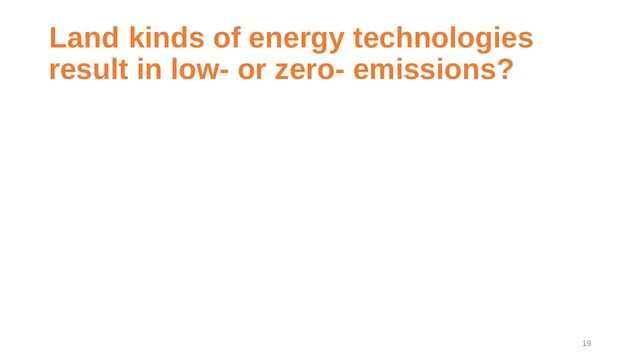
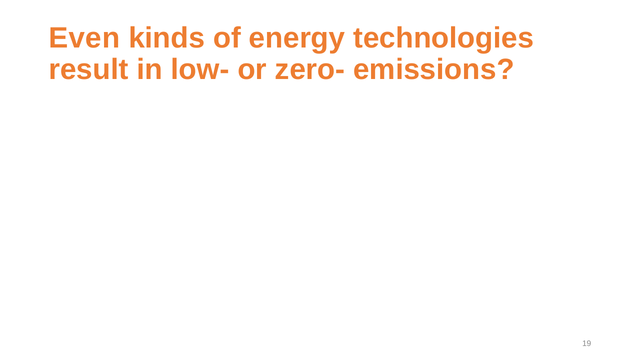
Land: Land -> Even (84, 38)
